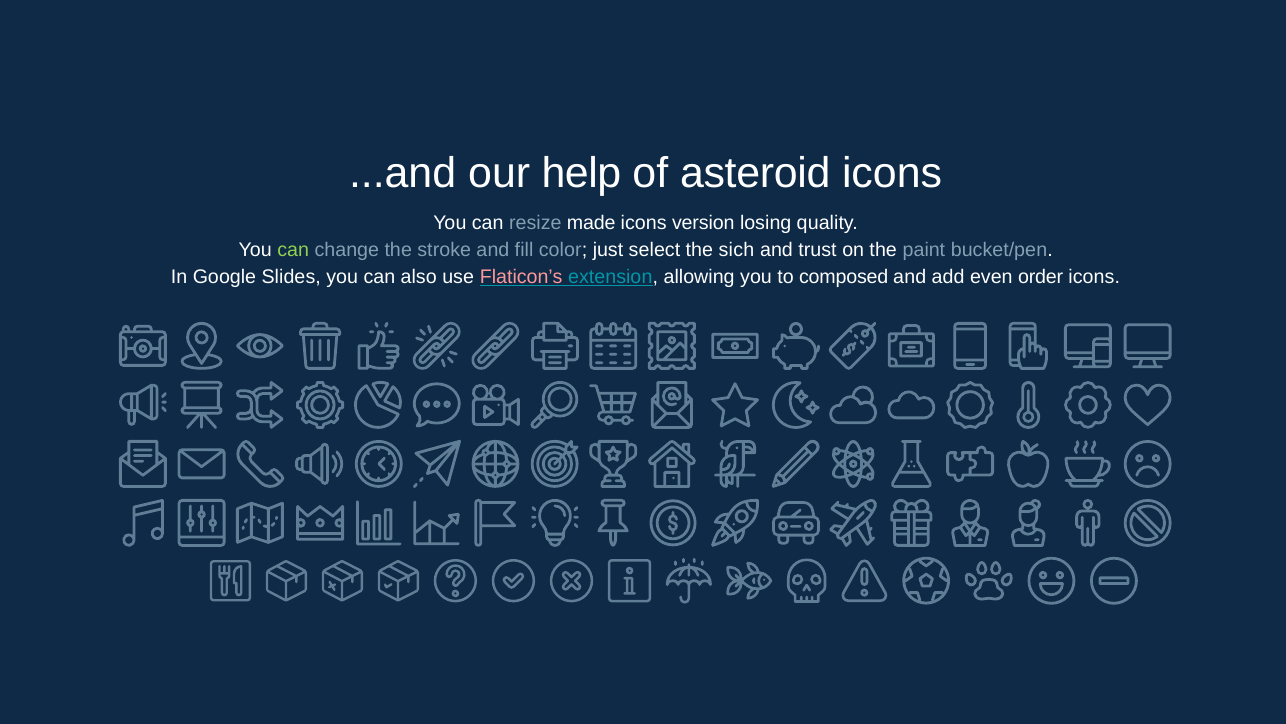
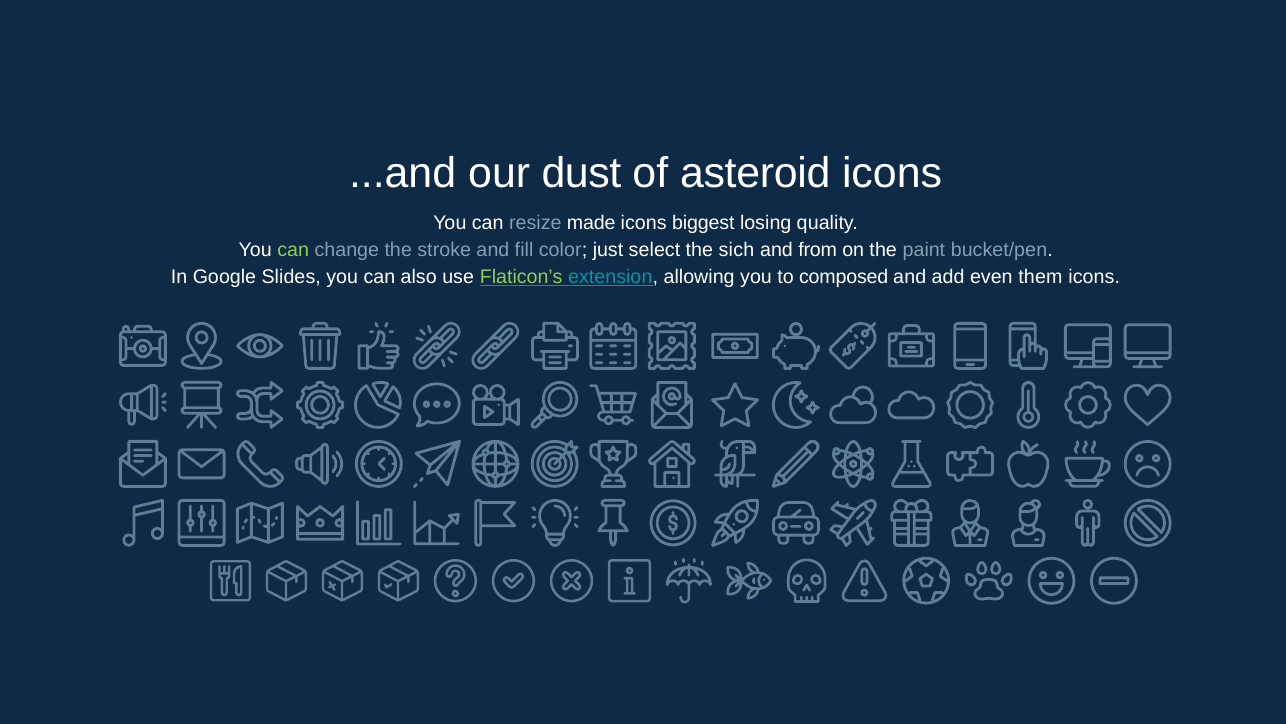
help: help -> dust (581, 173)
version: version -> biggest (703, 223)
trust: trust -> from (818, 250)
Flaticon’s colour: pink -> light green (521, 277)
order: order -> them (1040, 277)
